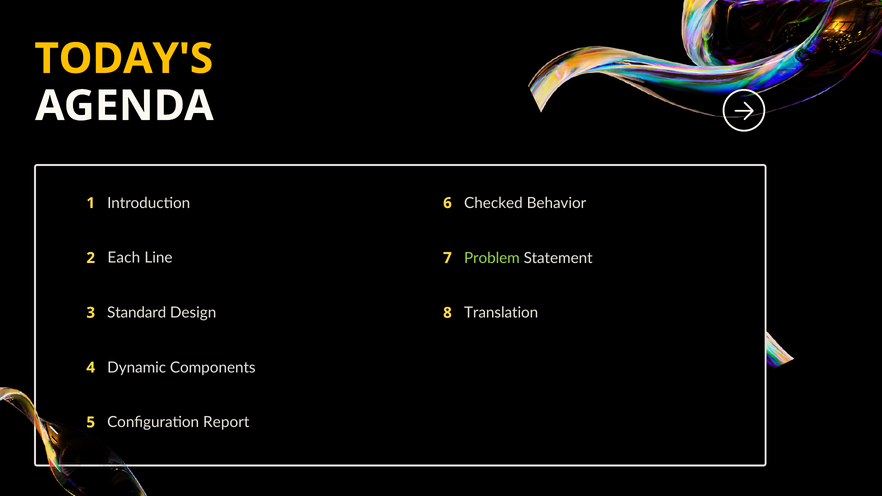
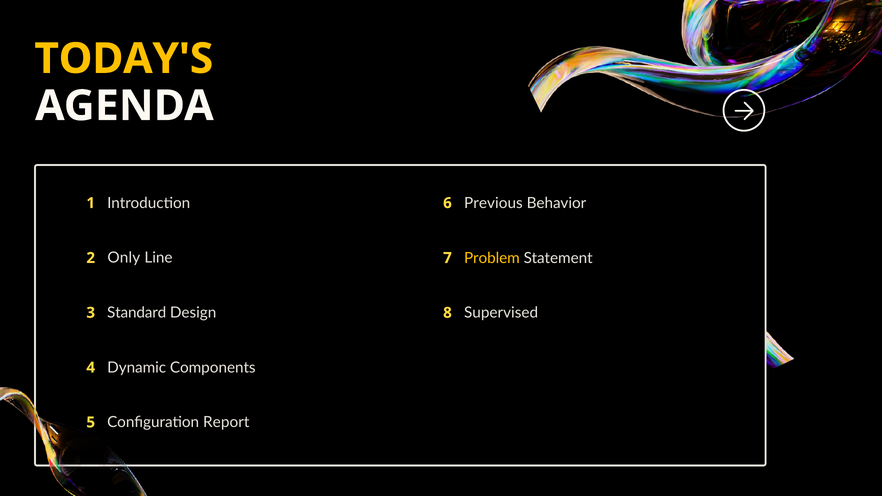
Checked: Checked -> Previous (493, 203)
Each: Each -> Only (124, 258)
Problem colour: light green -> yellow (492, 258)
Translation: Translation -> Supervised (501, 313)
